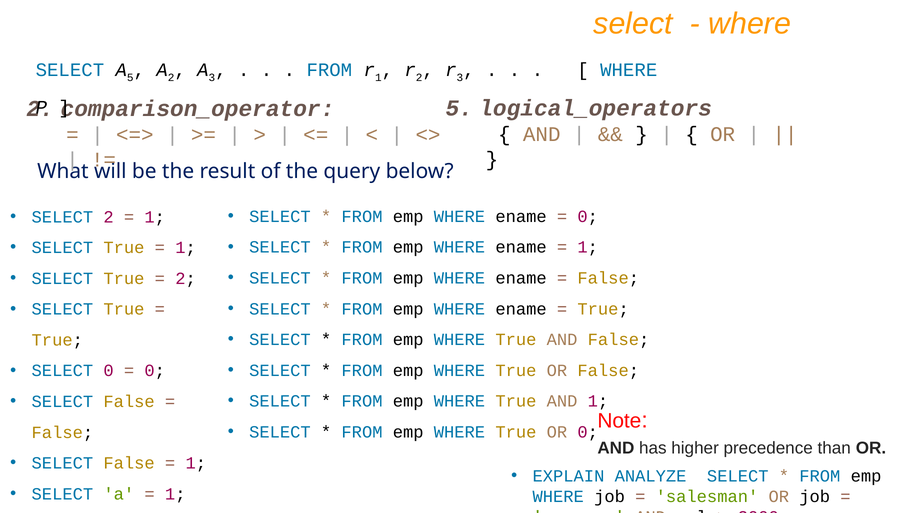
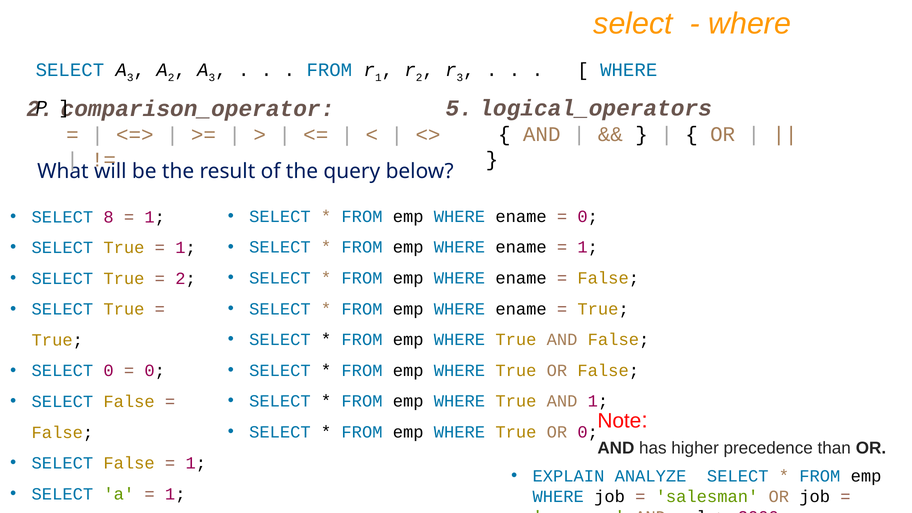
SELECT A 5: 5 -> 3 (130, 77)
SELECT 2: 2 -> 8 (109, 217)
